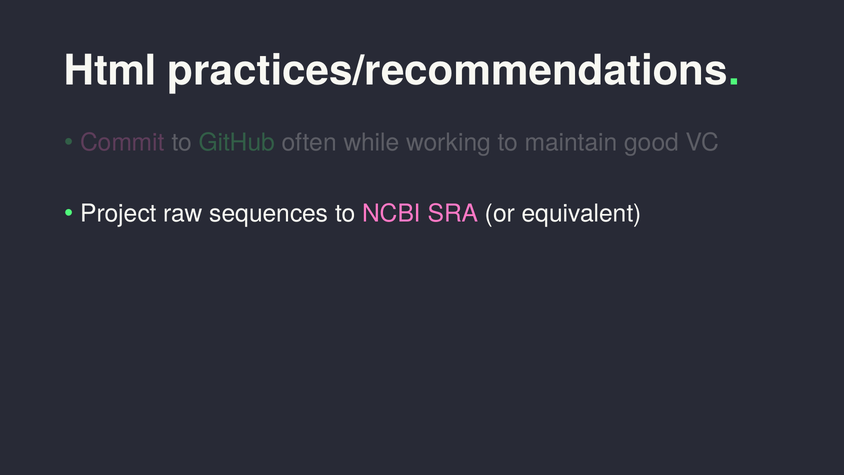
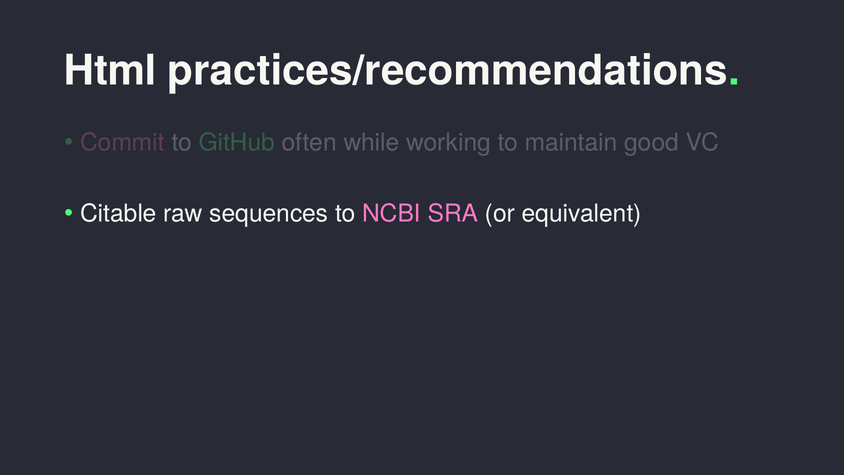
Project: Project -> Citable (118, 213)
